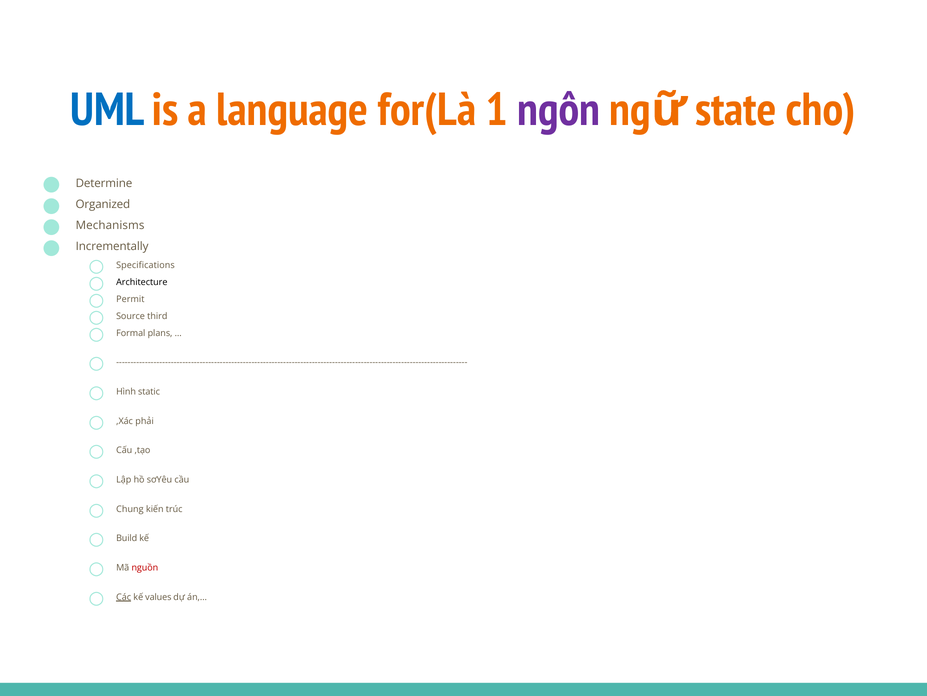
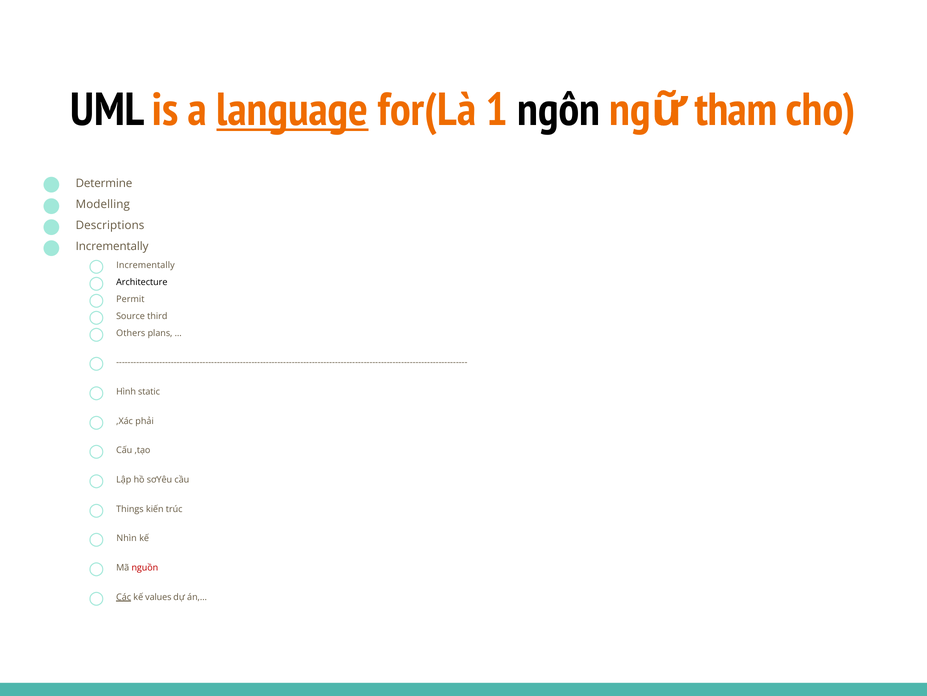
UML colour: blue -> black (107, 110)
language underline: none -> present (292, 110)
ngôn colour: purple -> black (559, 110)
state: state -> tham (736, 110)
Organized: Organized -> Modelling (103, 204)
Mechanisms: Mechanisms -> Descriptions (110, 225)
Specifications: Specifications -> Incrementally (145, 265)
Formal: Formal -> Others (131, 333)
Chung: Chung -> Things (130, 509)
Build: Build -> Nhìn (127, 538)
